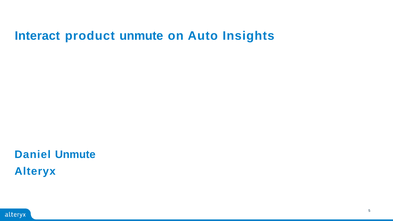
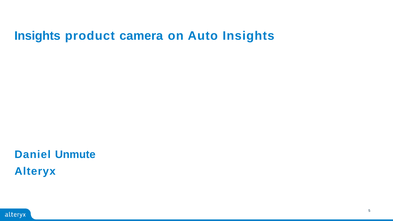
Interact: Interact -> Insights (37, 36)
product unmute: unmute -> camera (141, 36)
